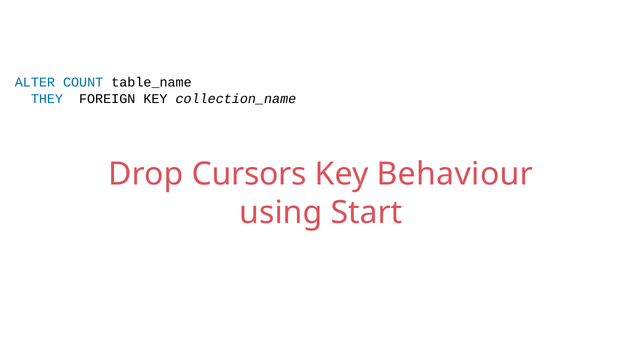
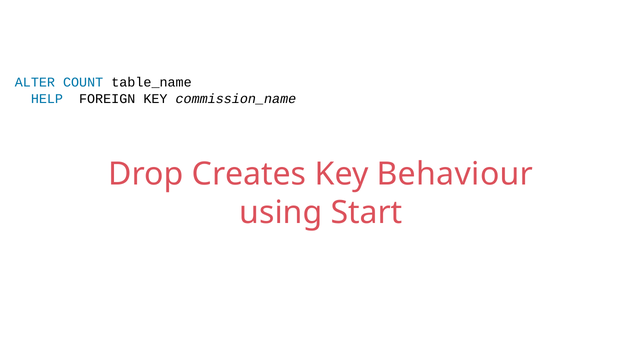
THEY: THEY -> HELP (47, 99)
collection_name: collection_name -> commission_name (236, 99)
Cursors: Cursors -> Creates (249, 174)
